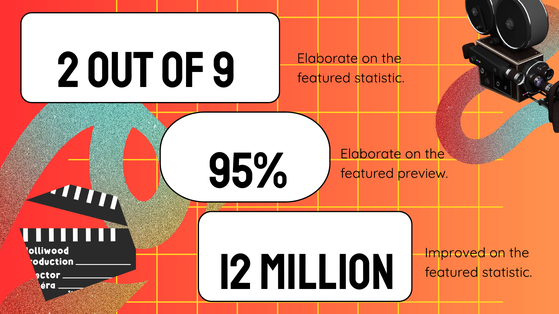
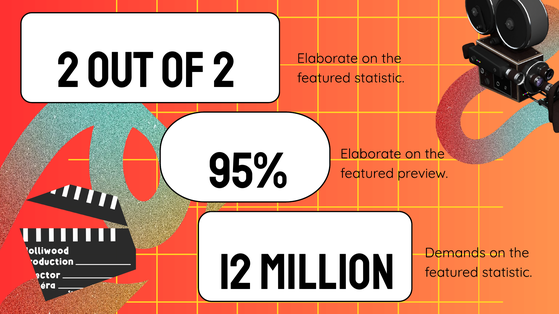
of 9: 9 -> 2 (224, 71)
Improved: Improved -> Demands (455, 253)
